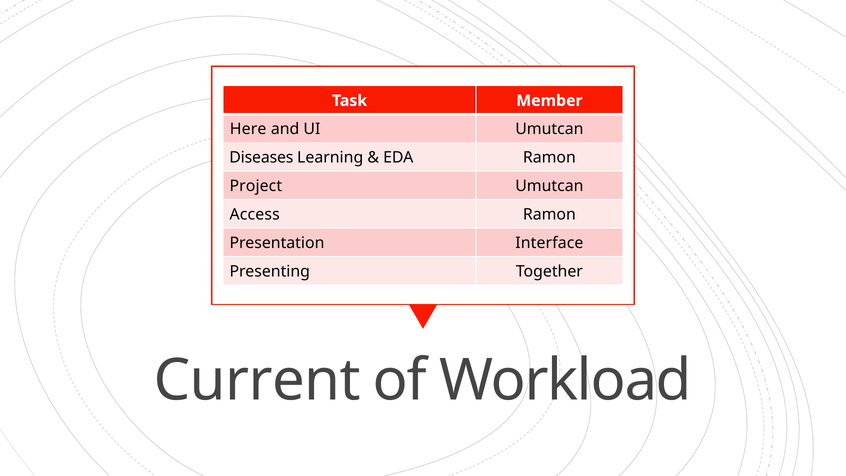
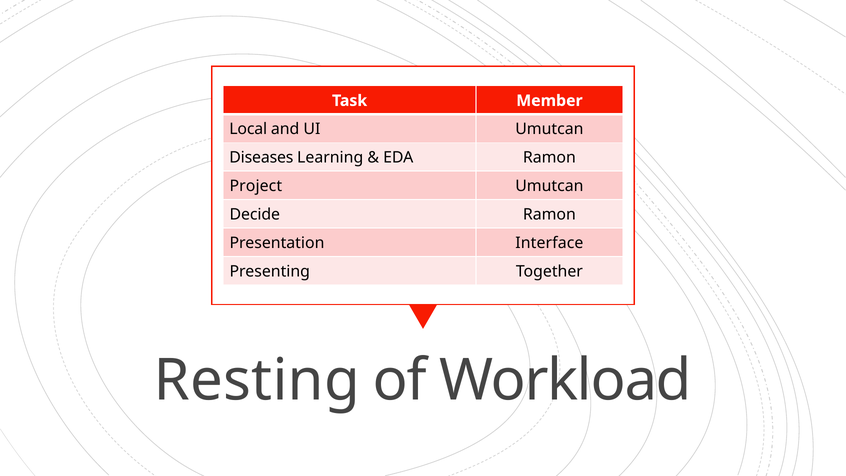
Here: Here -> Local (248, 129)
Access: Access -> Decide (255, 214)
Current: Current -> Resting (257, 380)
